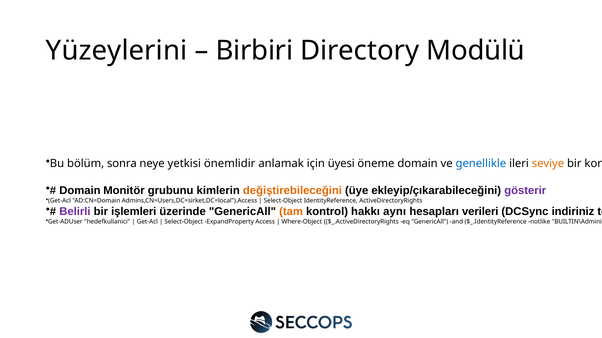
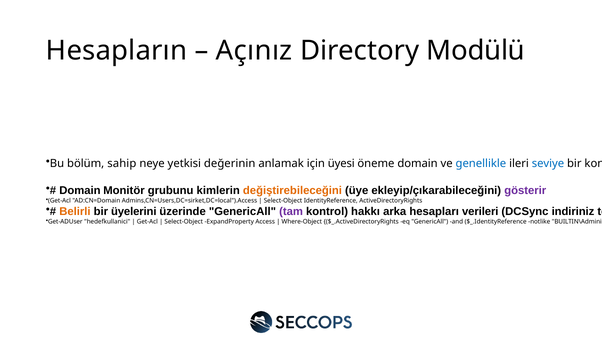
Yüzeylerini: Yüzeylerini -> Hesapların (117, 51)
Birbiri: Birbiri -> Açınız (254, 51)
sonra: sonra -> sahip (122, 164)
yetkisi önemlidir: önemlidir -> değerinin (230, 164)
seviye colour: orange -> blue (548, 164)
Belirli colour: purple -> orange (75, 212)
işlemleri: işlemleri -> üyelerini (134, 212)
tam colour: orange -> purple (291, 212)
aynı: aynı -> arka (395, 212)
